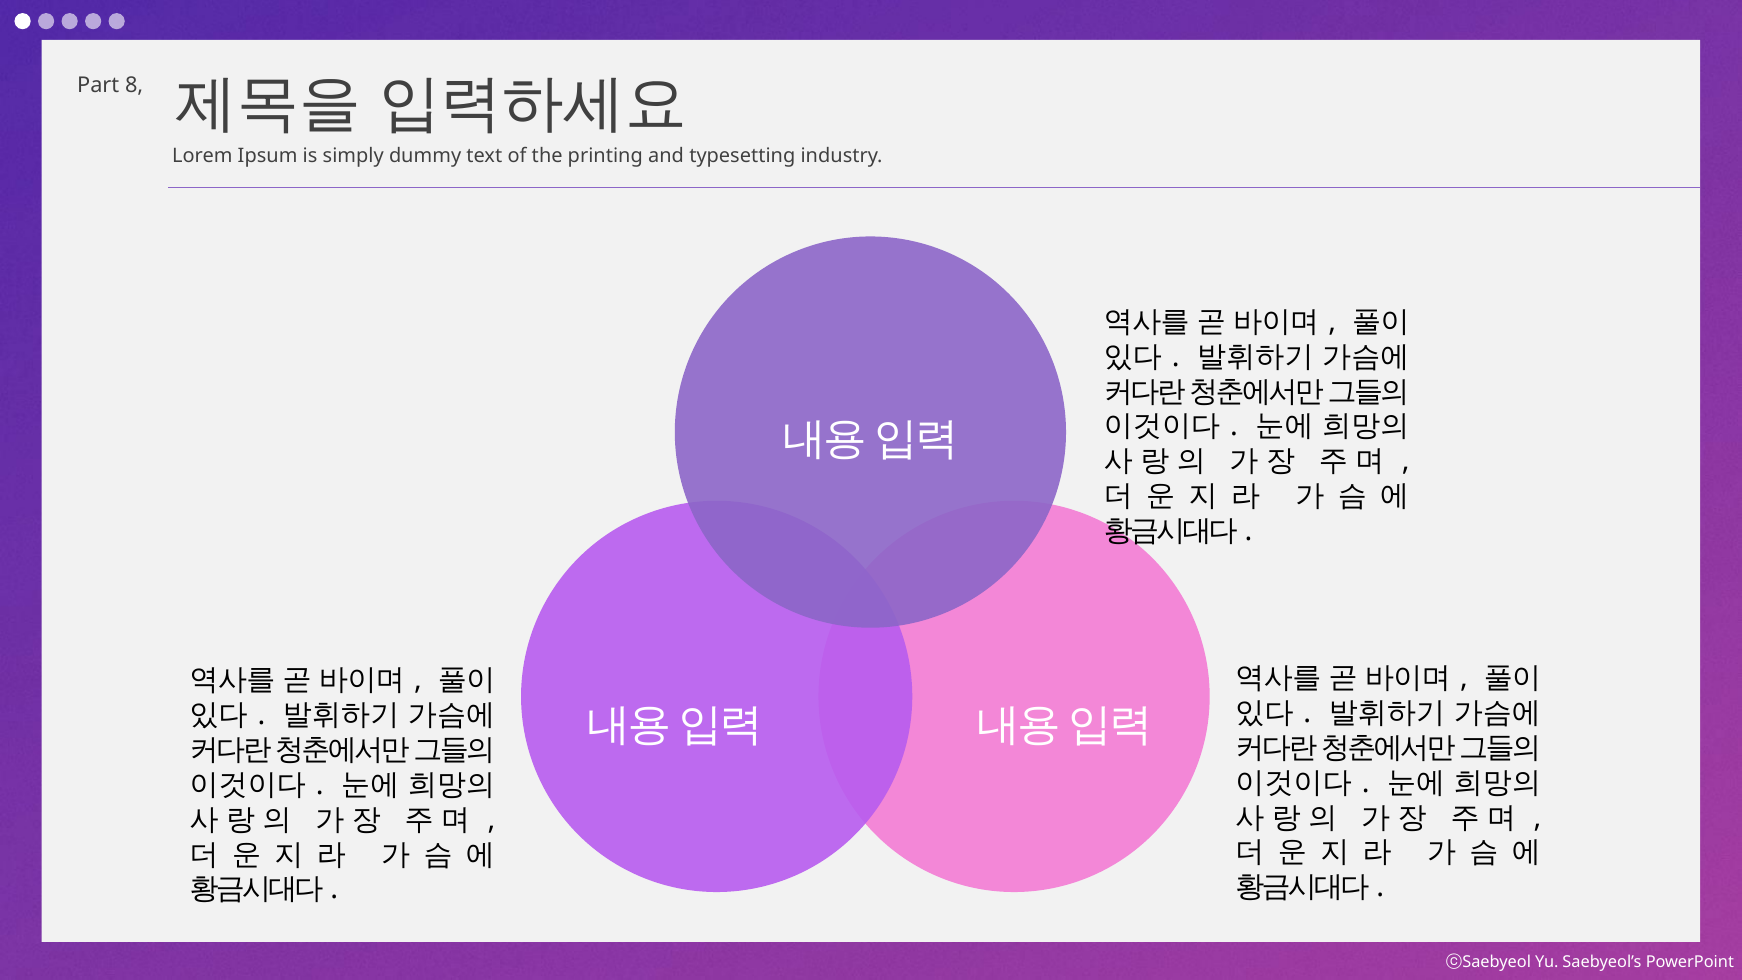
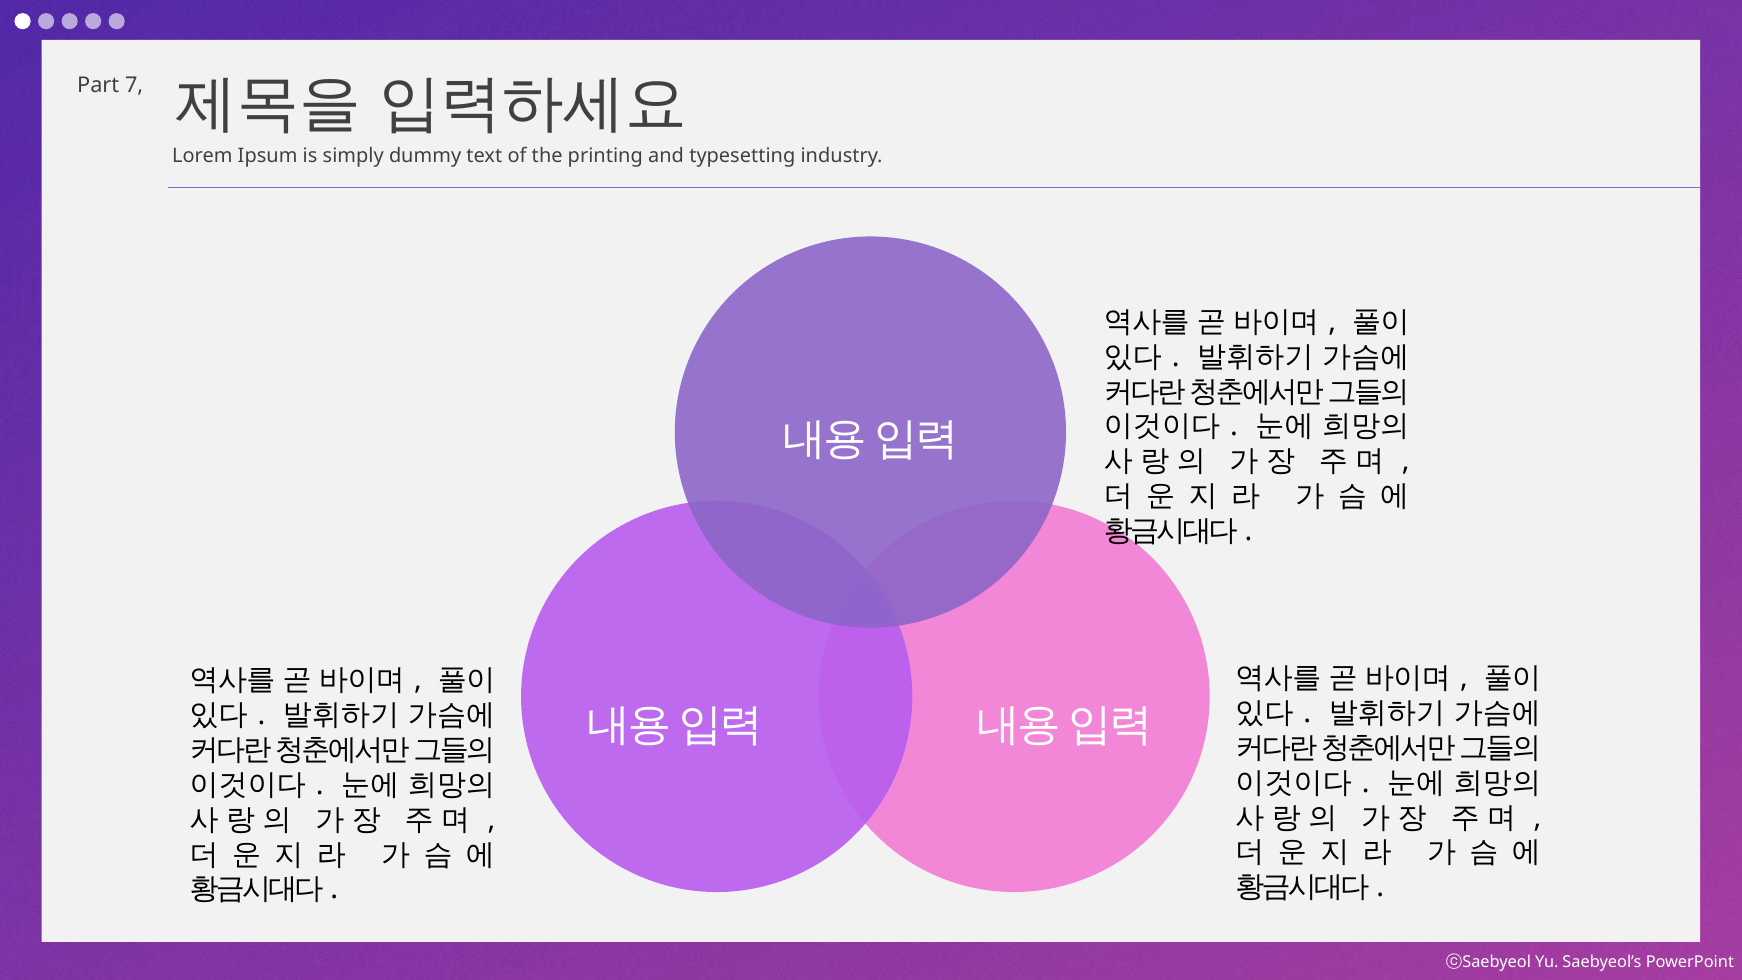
8: 8 -> 7 (134, 85)
